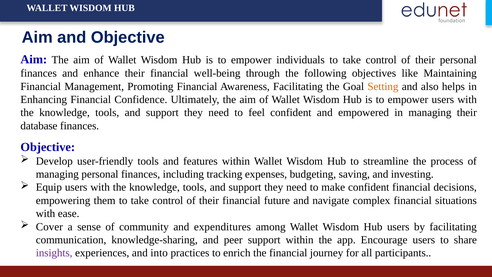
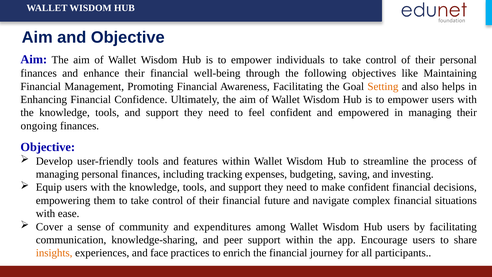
database: database -> ongoing (39, 126)
insights colour: purple -> orange (54, 253)
into: into -> face (159, 253)
